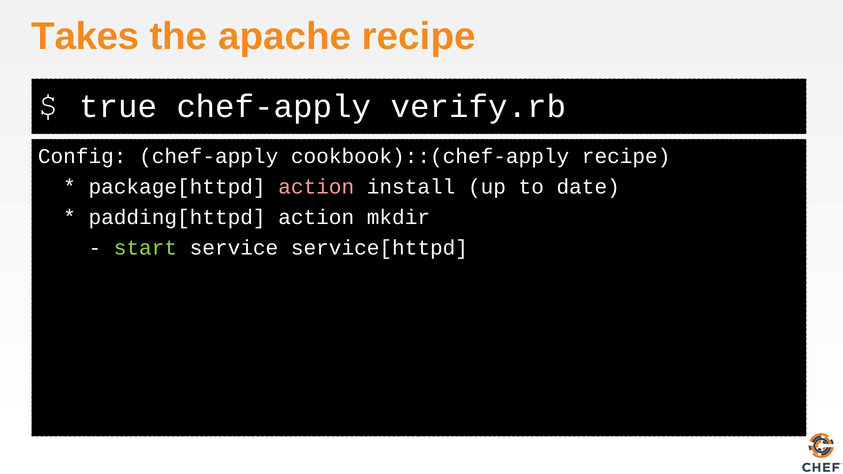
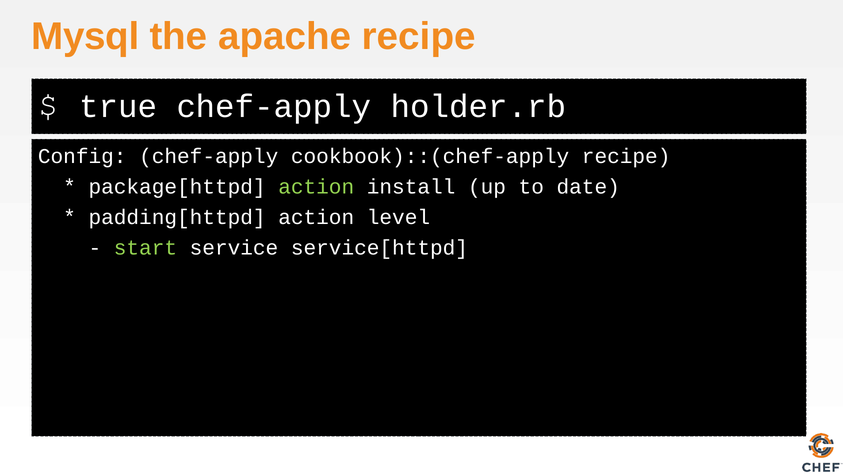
Takes: Takes -> Mysql (85, 36)
verify.rb: verify.rb -> holder.rb (478, 106)
action colour: pink -> light green (316, 187)
mkdir: mkdir -> level (398, 218)
